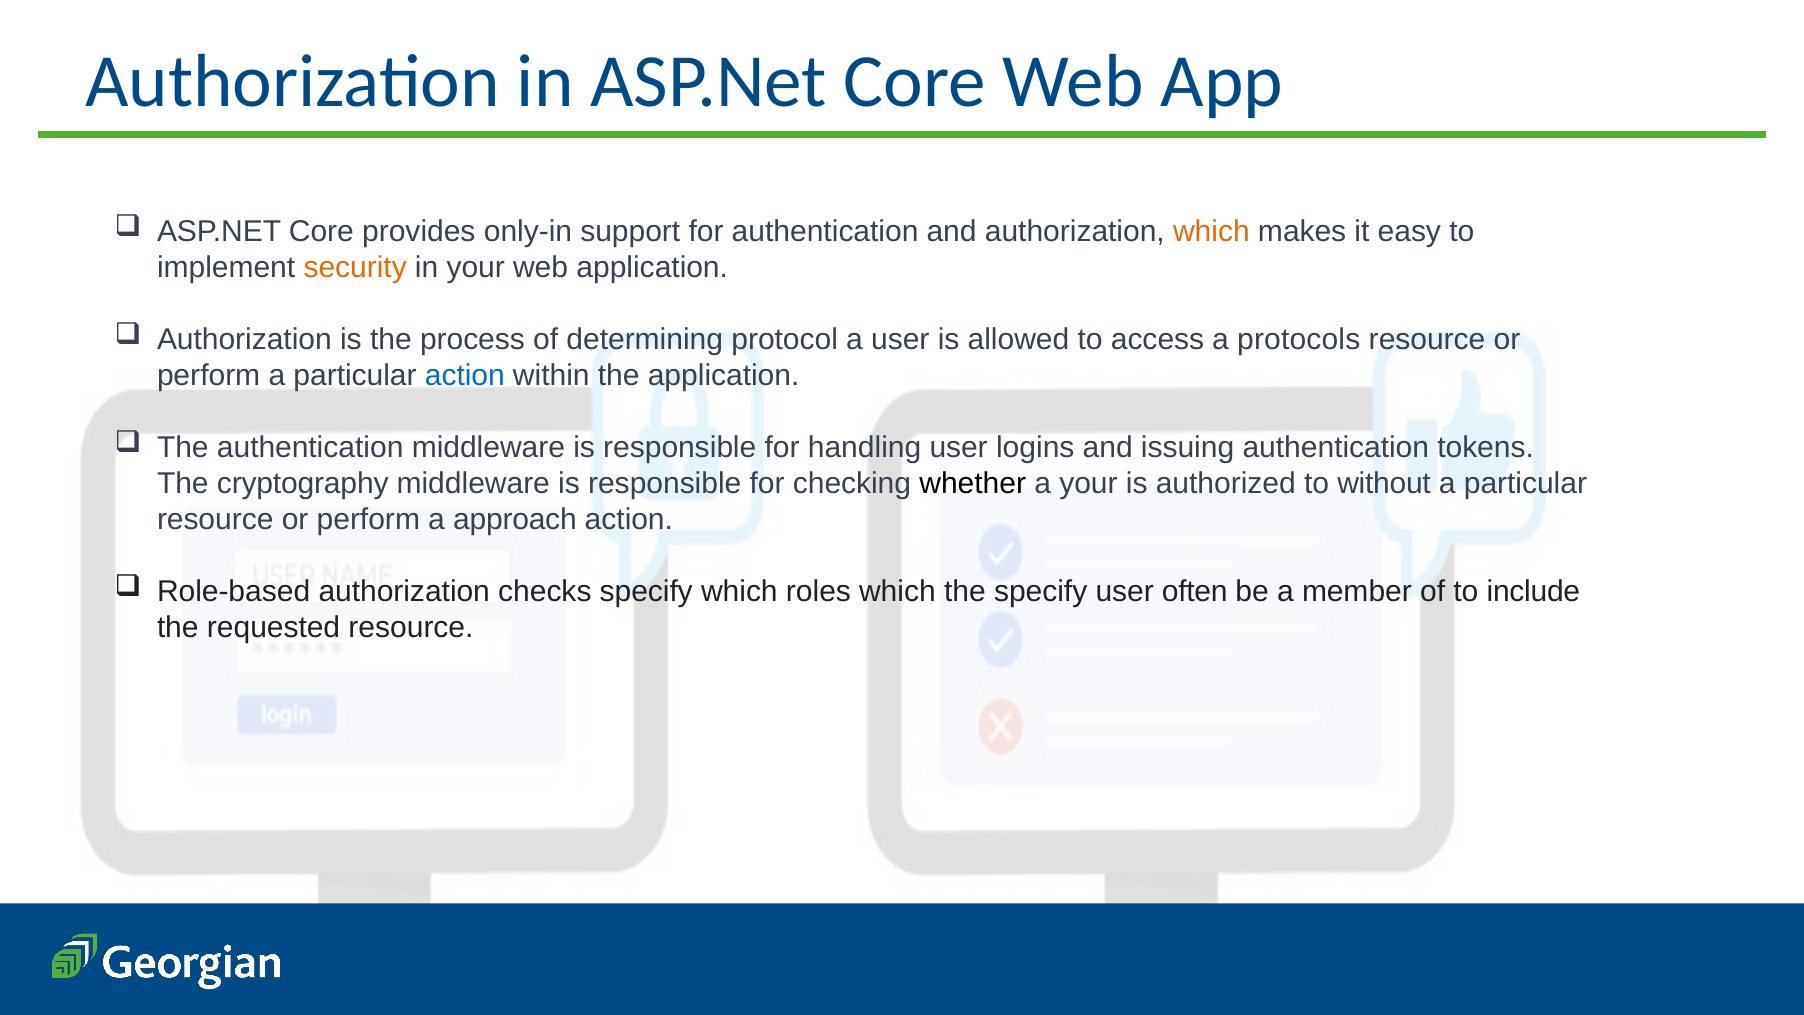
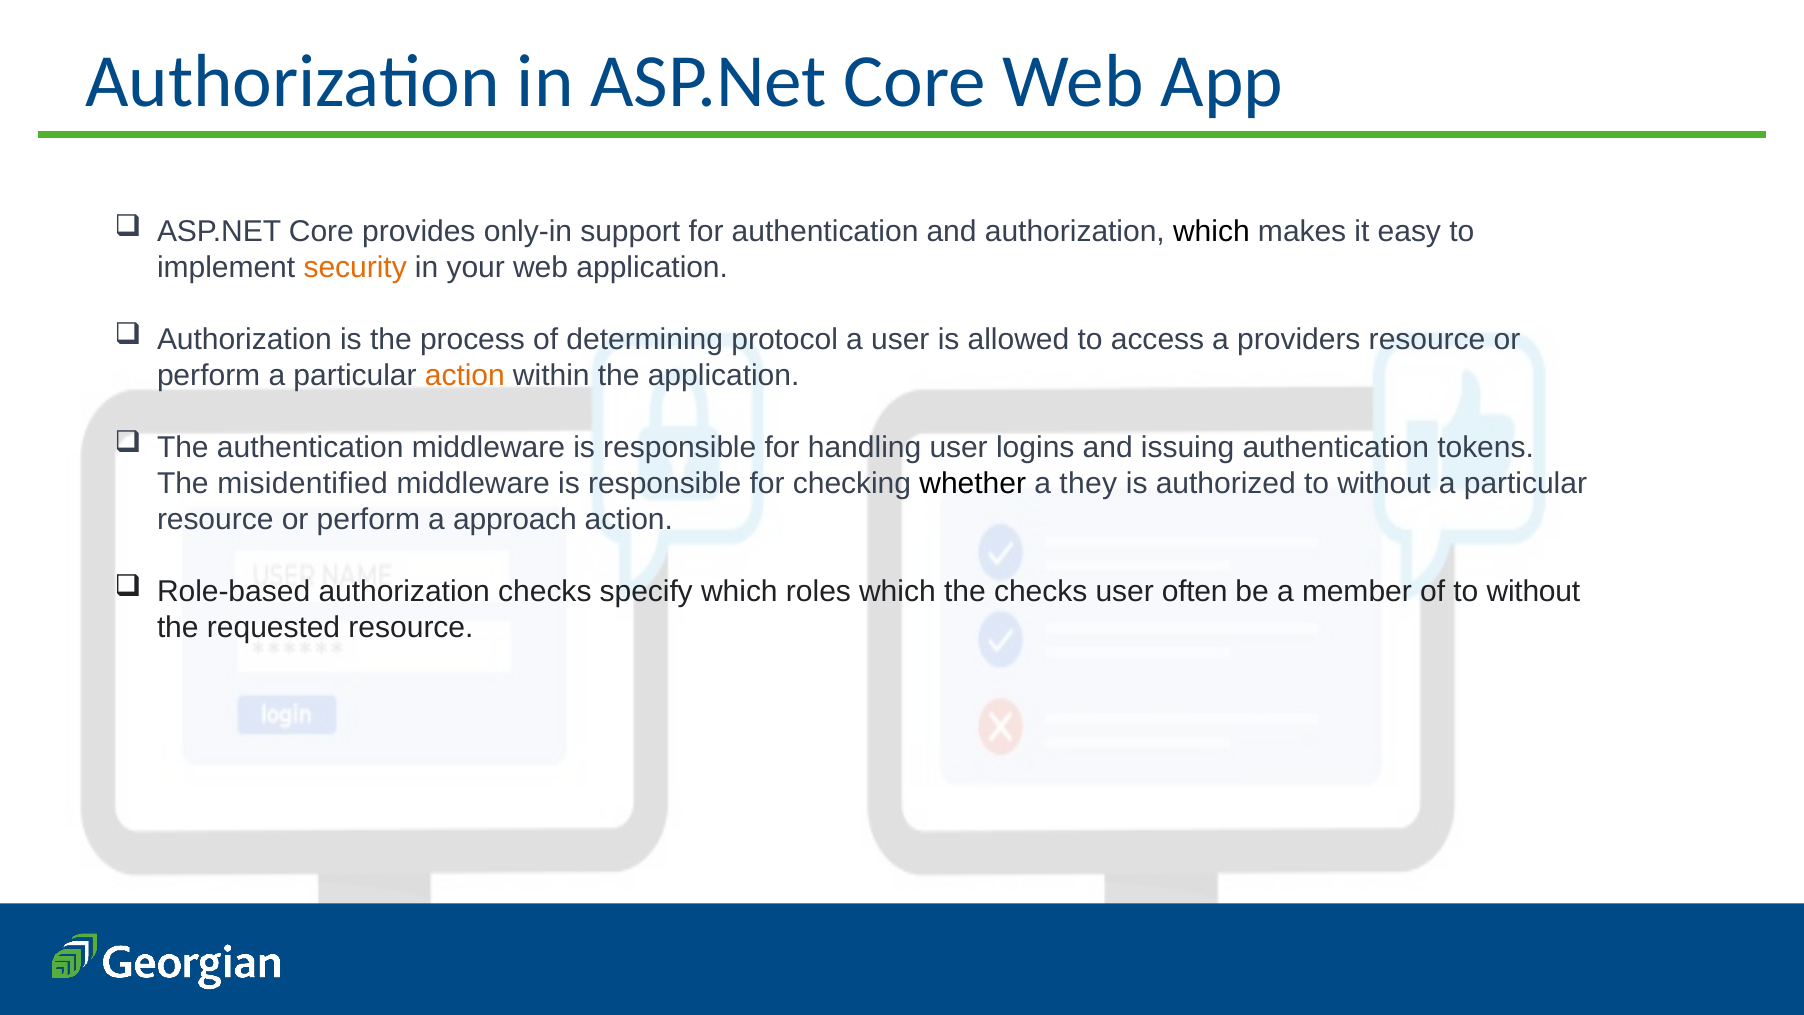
which colour: orange -> black (1211, 231)
protocols: protocols -> providers (1299, 339)
action colour: blue -> orange (465, 375)
cryptography: cryptography -> misidentified (303, 483)
a your: your -> they (1088, 483)
the specify: specify -> checks (1041, 592)
of to include: include -> without (1533, 592)
